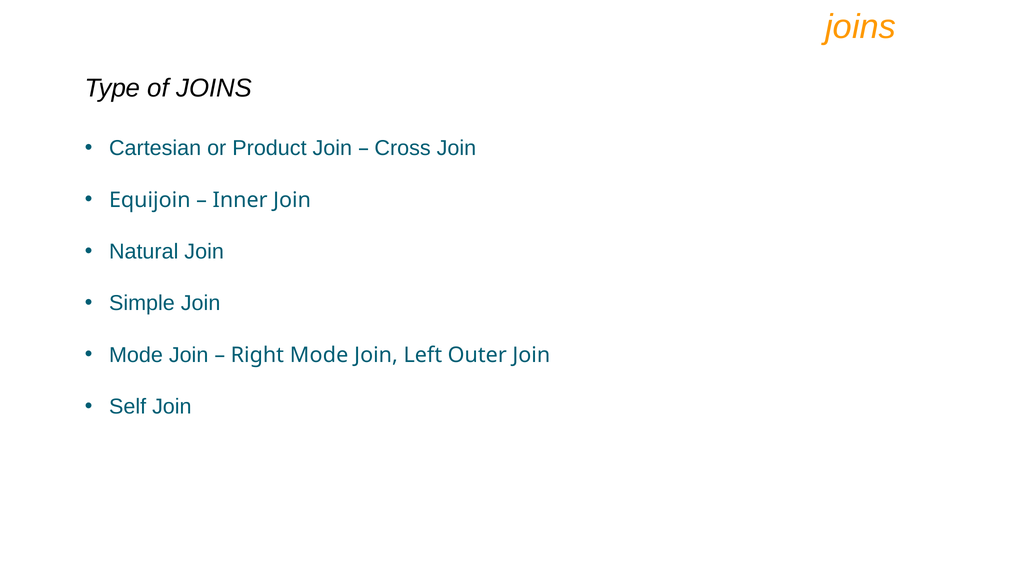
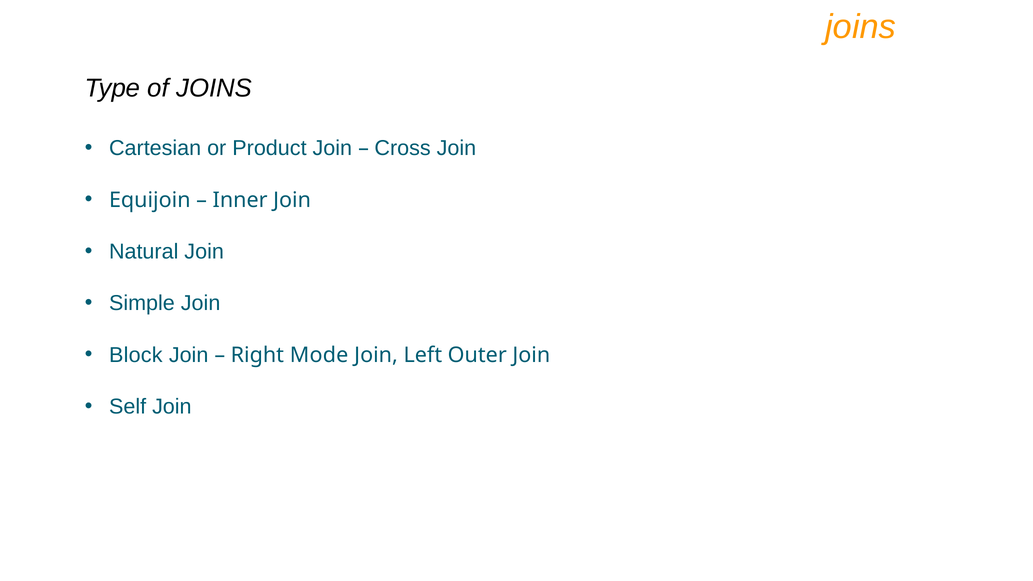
Mode: Mode -> Block (136, 355)
